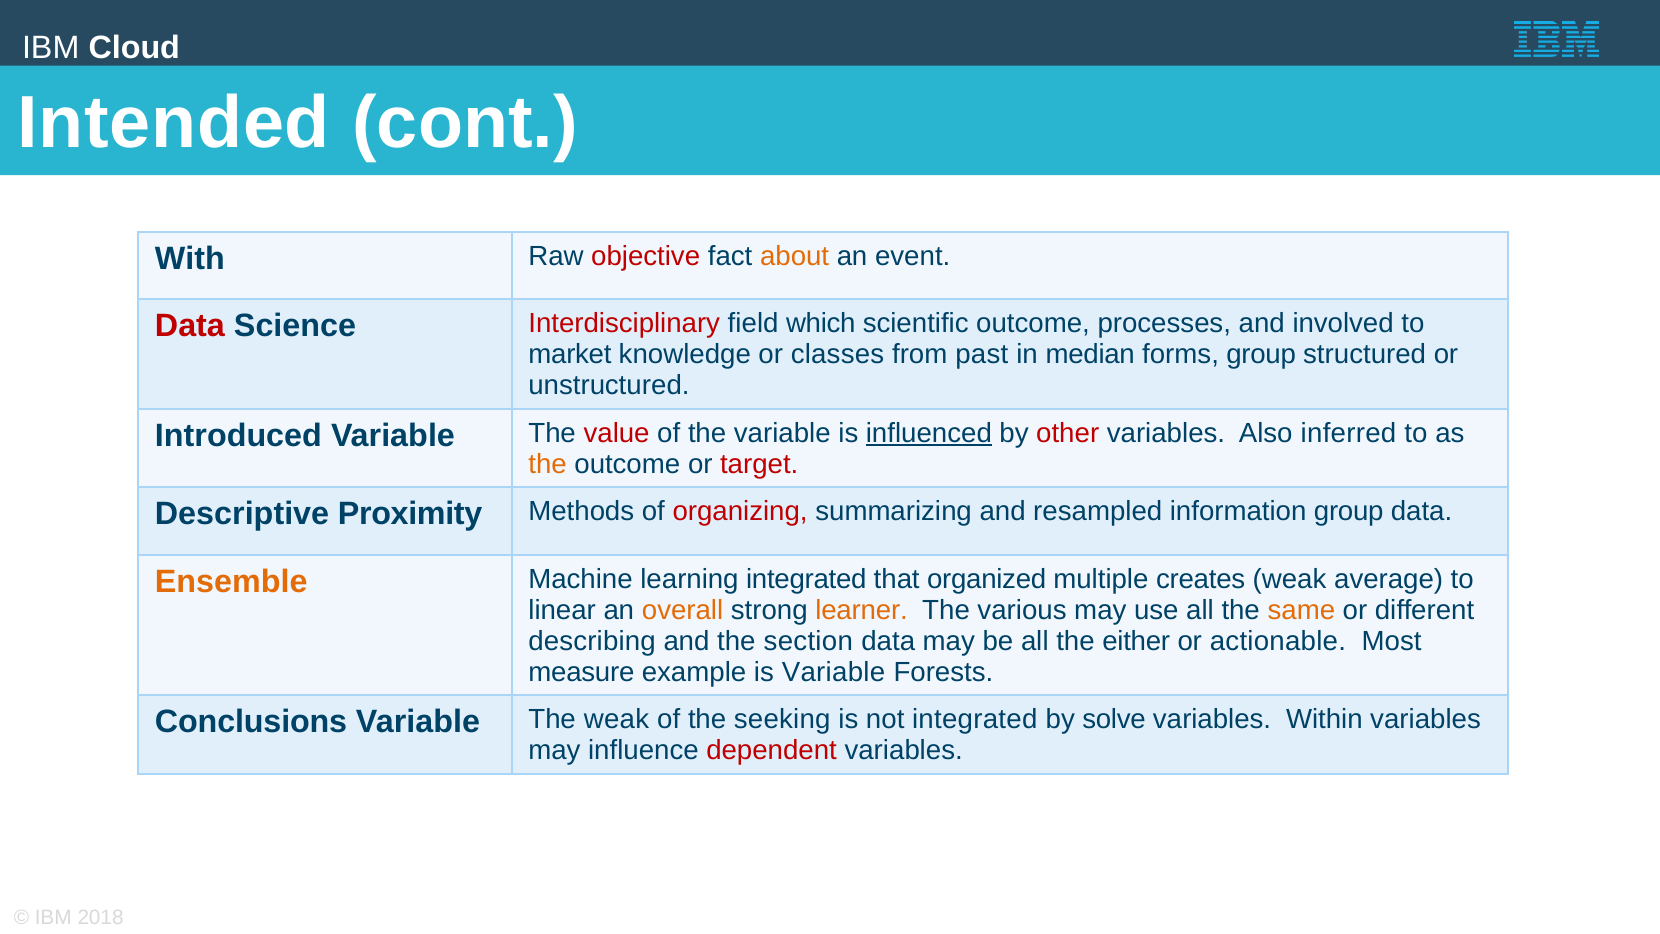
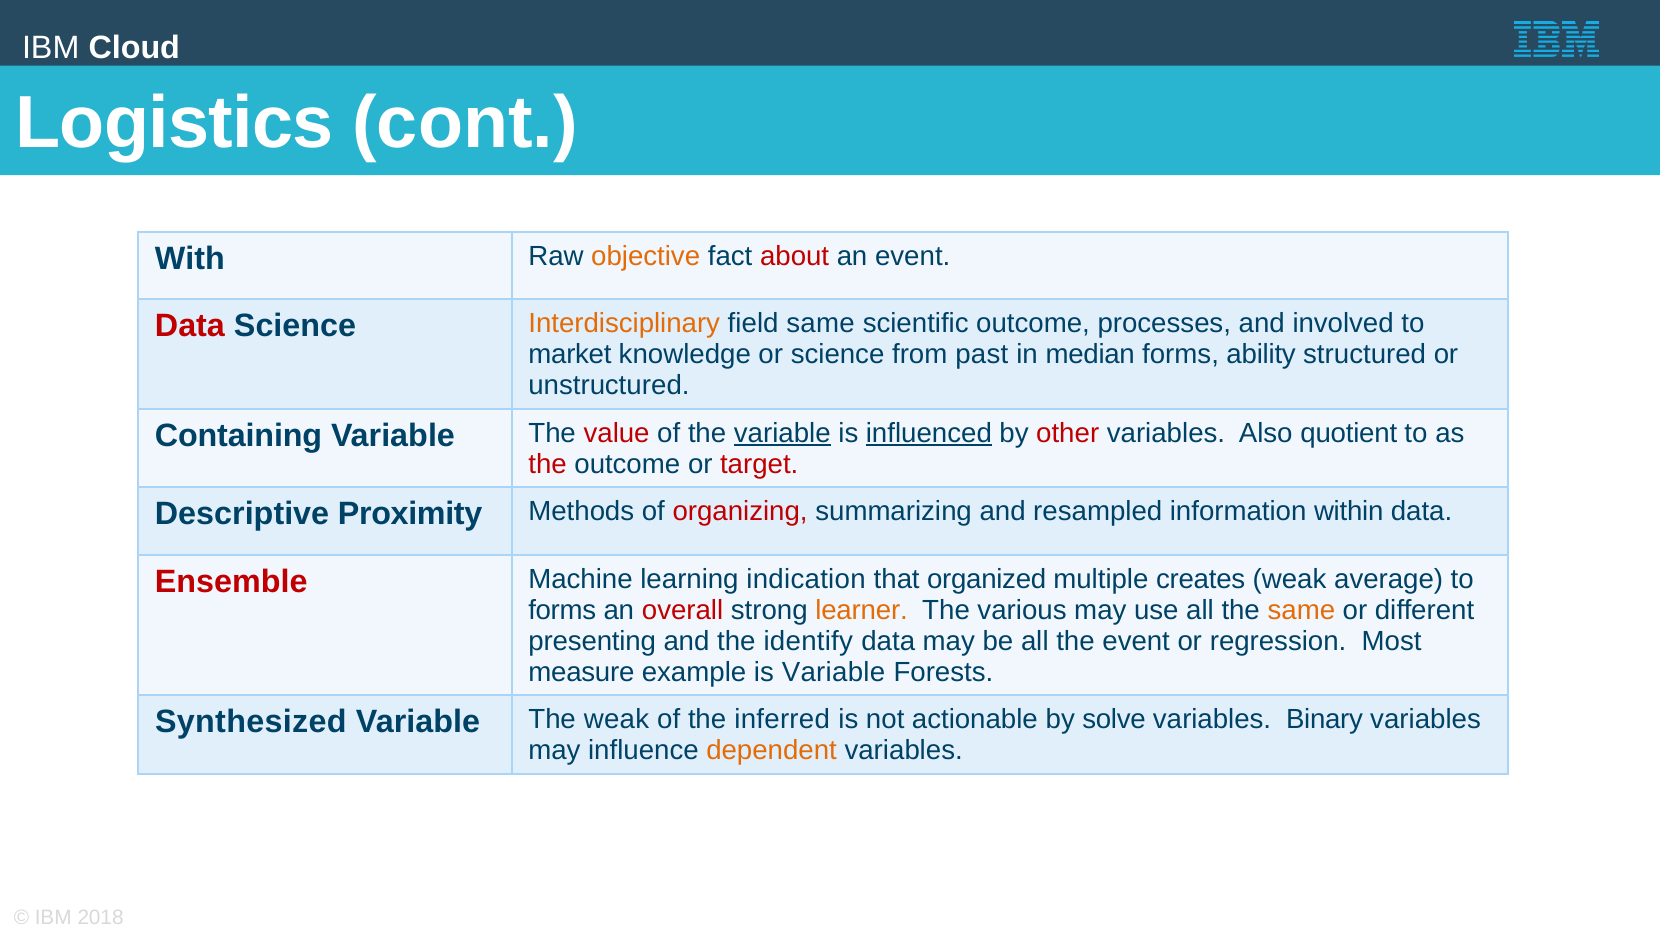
Intended: Intended -> Logistics (175, 123)
objective colour: red -> orange (646, 256)
about colour: orange -> red (795, 256)
Interdisciplinary colour: red -> orange (624, 323)
field which: which -> same (821, 323)
or classes: classes -> science (838, 354)
forms group: group -> ability (1261, 354)
Introduced: Introduced -> Containing (239, 436)
variable underline: none -> present (782, 433)
inferred: inferred -> quotient (1349, 433)
the colour: orange -> red (548, 464)
information group: group -> within (1349, 512)
Ensemble colour: orange -> red (231, 582)
learning integrated: integrated -> indication (806, 579)
linear: linear -> forms (562, 610)
overall colour: orange -> red (683, 610)
describing: describing -> presenting (592, 641)
section: section -> identify (808, 641)
the either: either -> event (1136, 641)
actionable: actionable -> regression (1278, 641)
Conclusions: Conclusions -> Synthesized (251, 722)
seeking: seeking -> inferred (782, 719)
not integrated: integrated -> actionable (975, 719)
Within: Within -> Binary (1324, 719)
dependent colour: red -> orange (772, 750)
